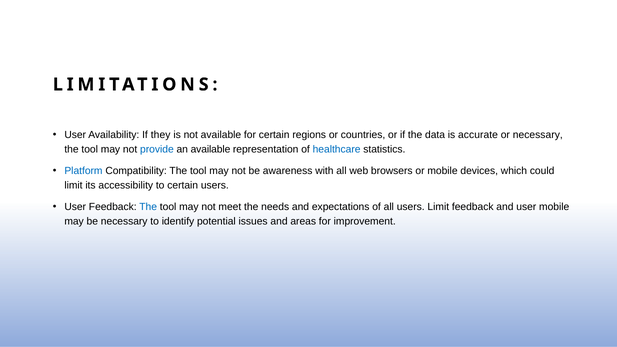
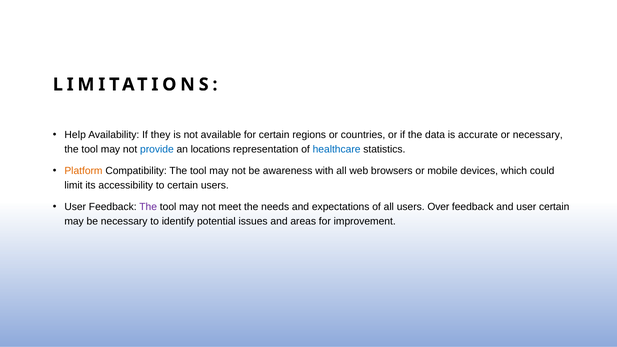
User: User -> Help (75, 135)
an available: available -> locations (210, 150)
Platform colour: blue -> orange (83, 171)
The colour: blue -> purple (148, 207)
users Limit: Limit -> Over (438, 207)
user mobile: mobile -> certain (554, 207)
